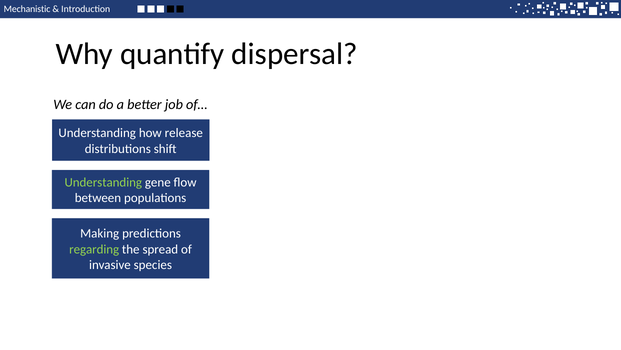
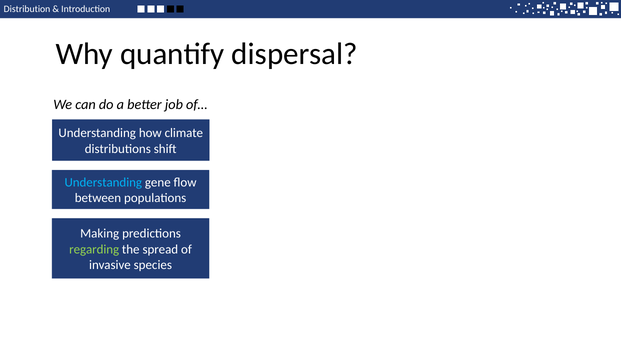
Mechanistic: Mechanistic -> Distribution (27, 9)
release: release -> climate (184, 133)
Understanding colour: light green -> light blue (103, 182)
